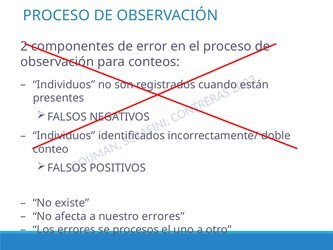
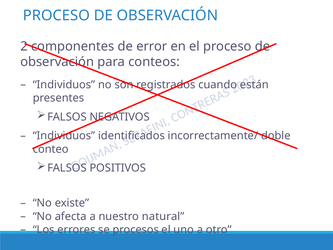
nuestro errores: errores -> natural (163, 216)
